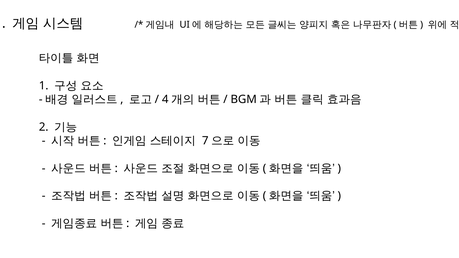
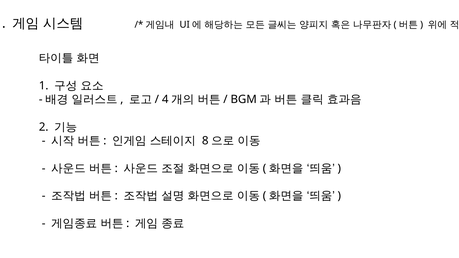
7: 7 -> 8 (205, 141)
